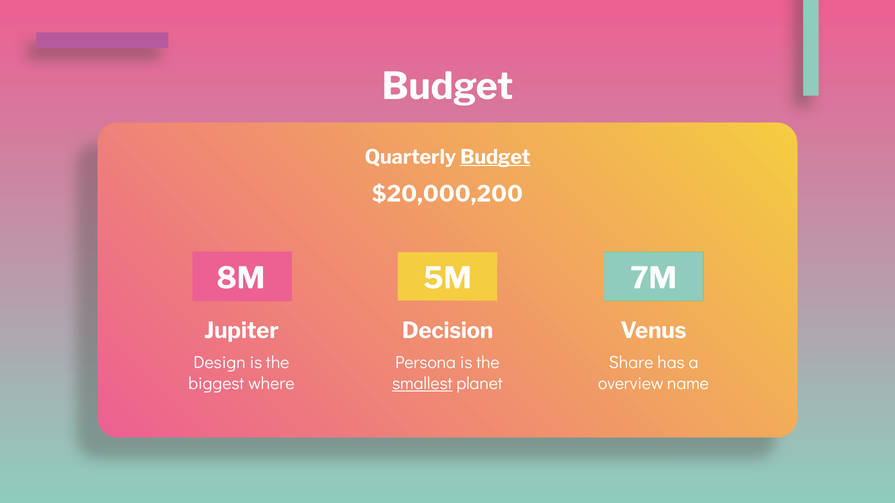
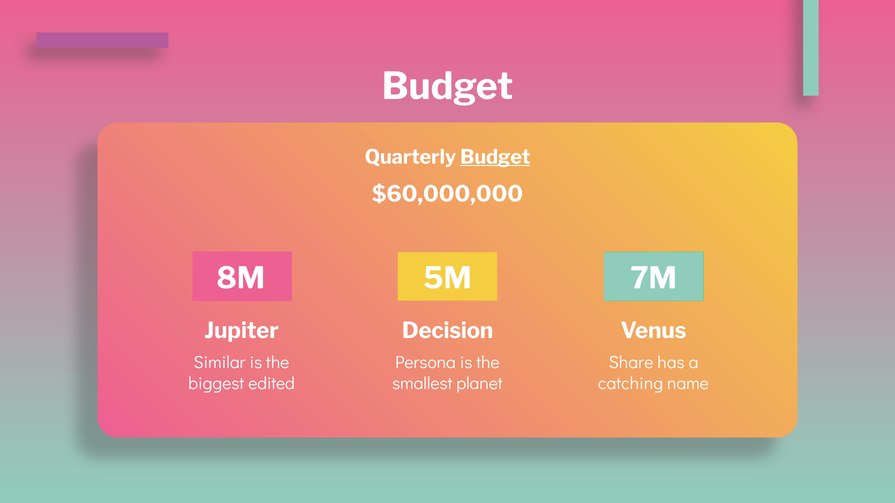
$20,000,200: $20,000,200 -> $60,000,000 (447, 194)
Design: Design -> Similar (219, 363)
where: where -> edited (272, 384)
smallest underline: present -> none (422, 384)
overview: overview -> catching (631, 384)
